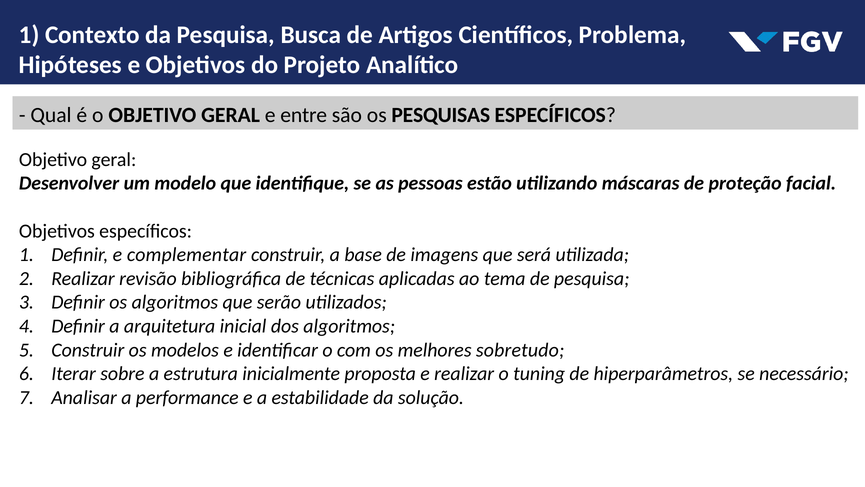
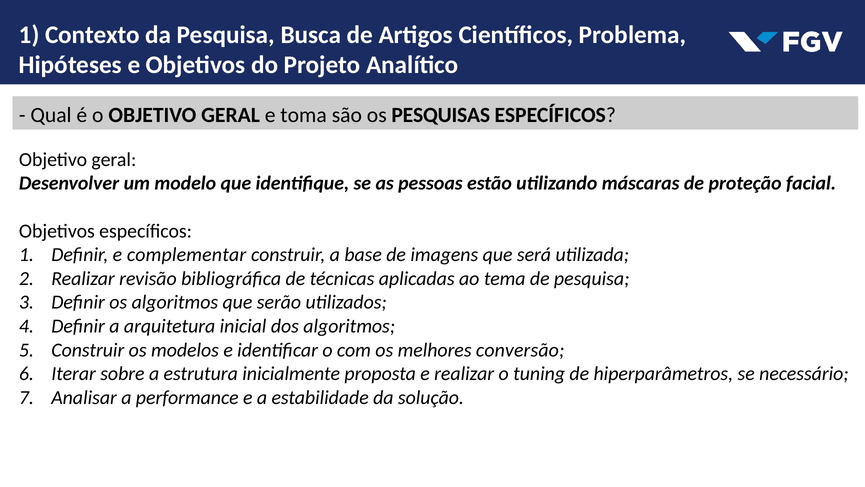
entre: entre -> toma (304, 115)
sobretudo: sobretudo -> conversão (520, 350)
